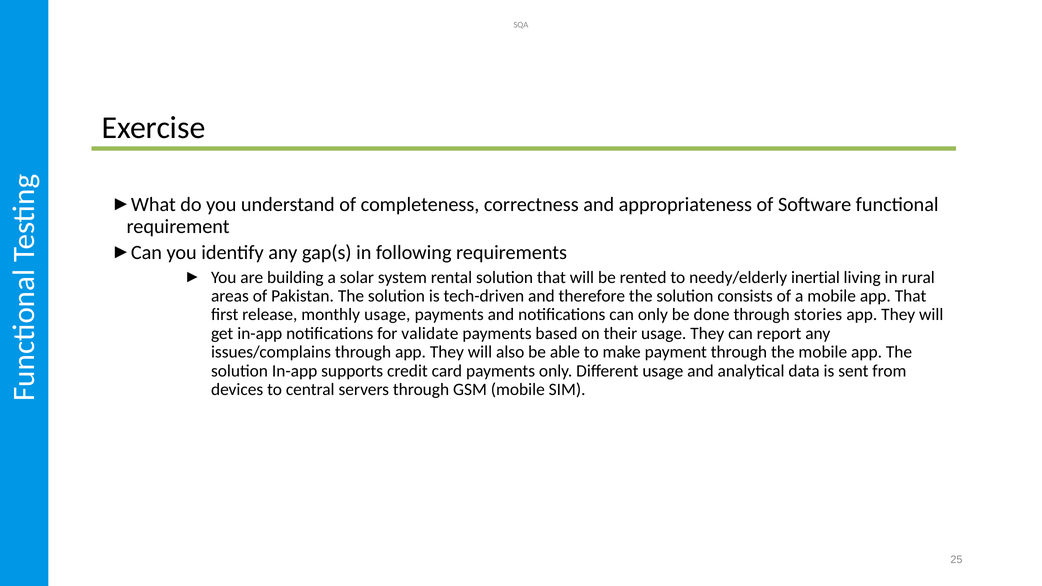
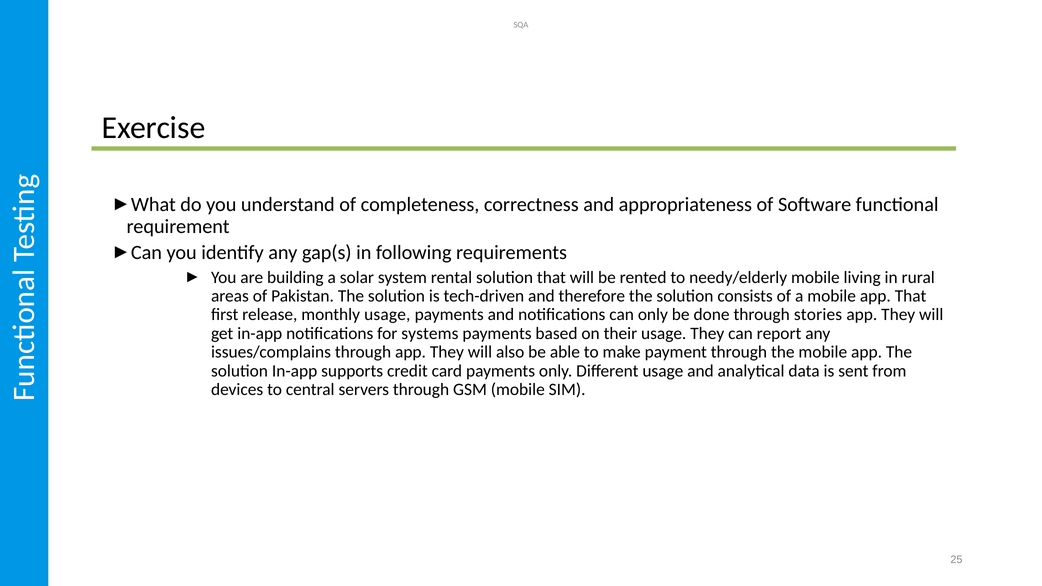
needy/elderly inertial: inertial -> mobile (815, 277)
validate: validate -> systems (430, 334)
